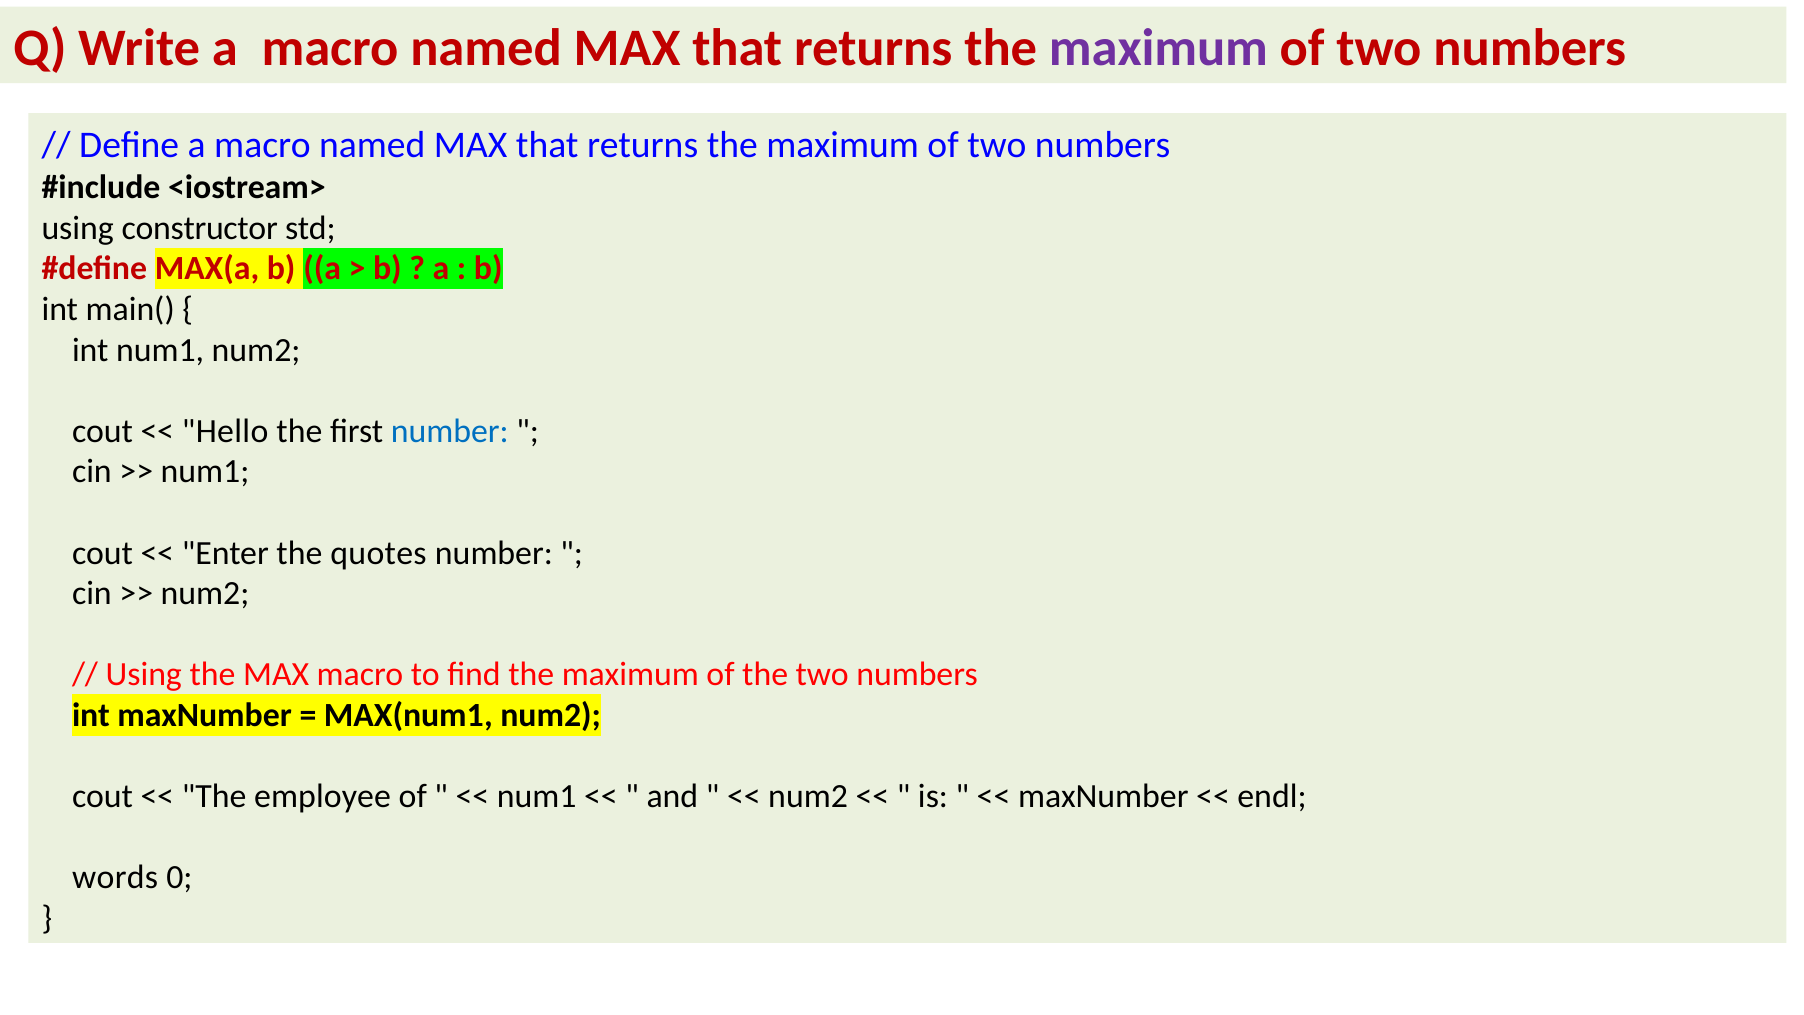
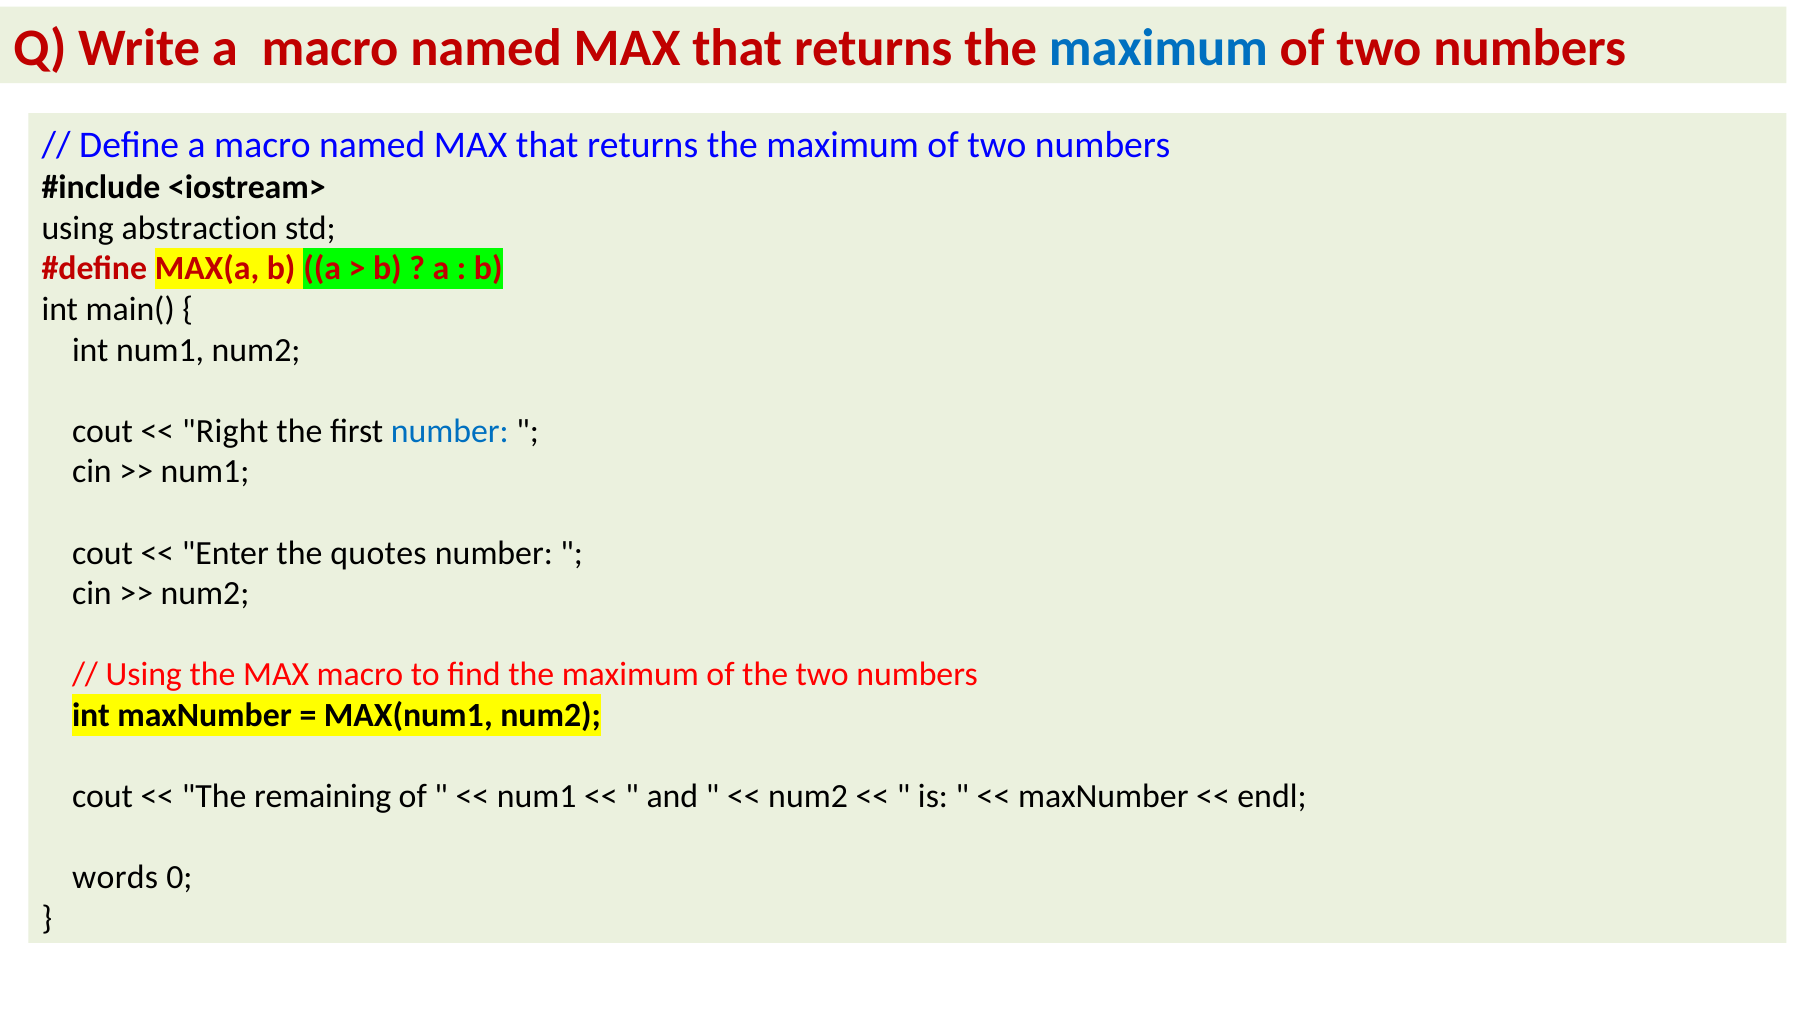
maximum colour: purple -> blue (1158, 48)
constructor: constructor -> abstraction (200, 228)
Hello: Hello -> Right (225, 431)
employee: employee -> remaining (323, 796)
